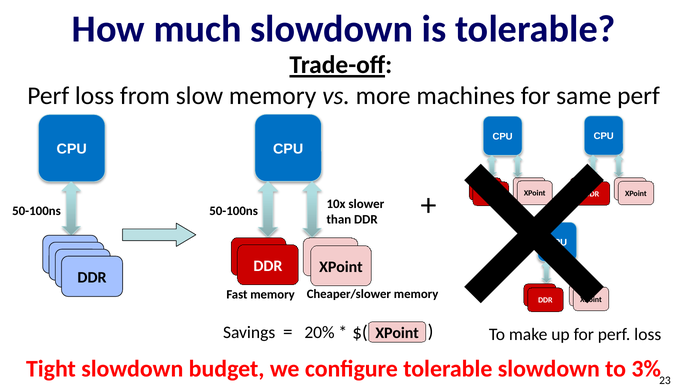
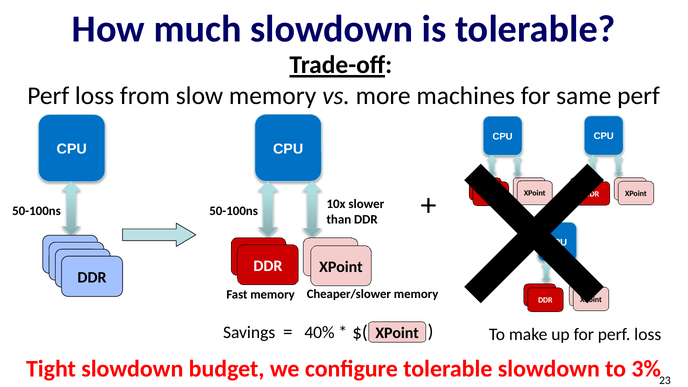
20%: 20% -> 40% (319, 333)
